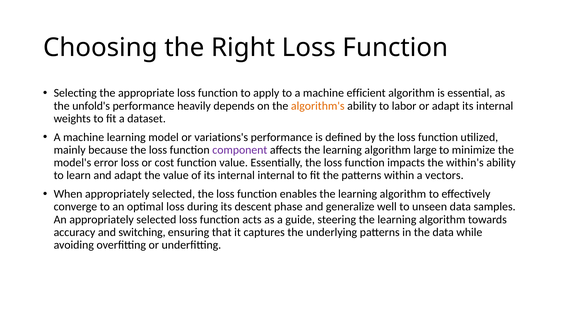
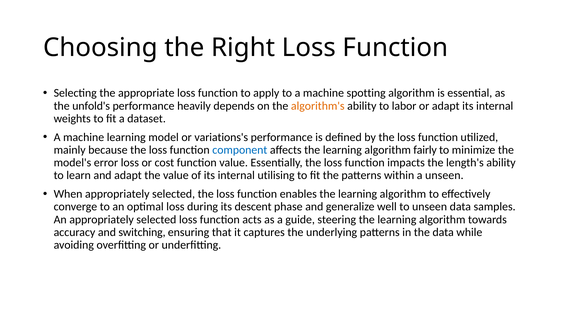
efficient: efficient -> spotting (366, 93)
component colour: purple -> blue (240, 150)
large: large -> fairly (425, 150)
within's: within's -> length's (465, 163)
internal internal: internal -> utilising (276, 175)
a vectors: vectors -> unseen (444, 175)
